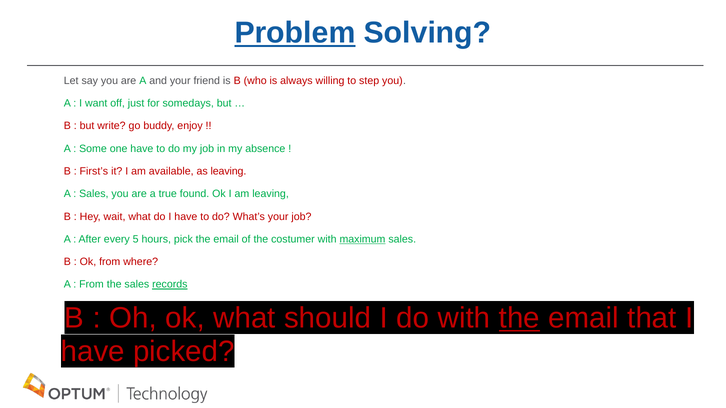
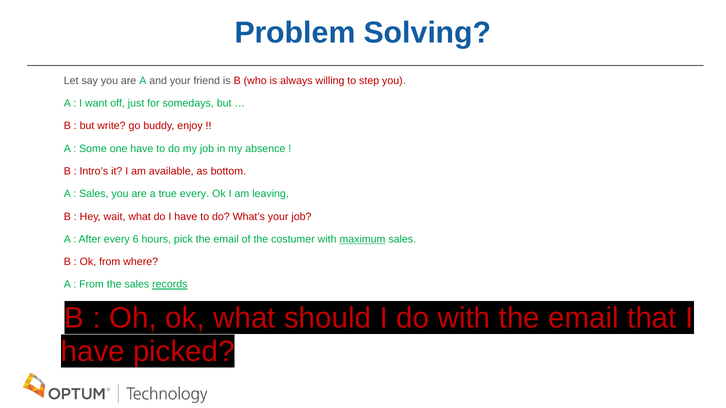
Problem underline: present -> none (295, 33)
First’s: First’s -> Intro’s (94, 171)
as leaving: leaving -> bottom (228, 171)
true found: found -> every (195, 194)
5: 5 -> 6 (136, 239)
the underline: present -> none (519, 318)
